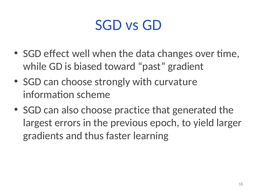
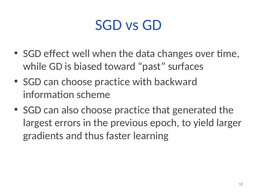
gradient: gradient -> surfaces (186, 66)
can choose strongly: strongly -> practice (112, 82)
curvature: curvature -> backward (176, 82)
